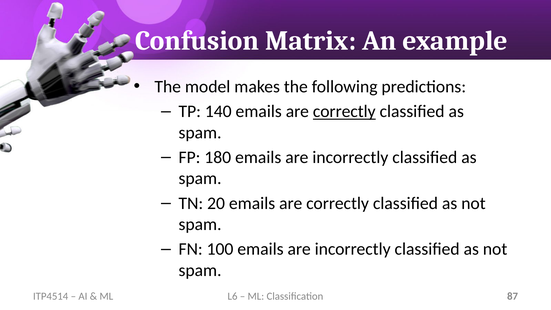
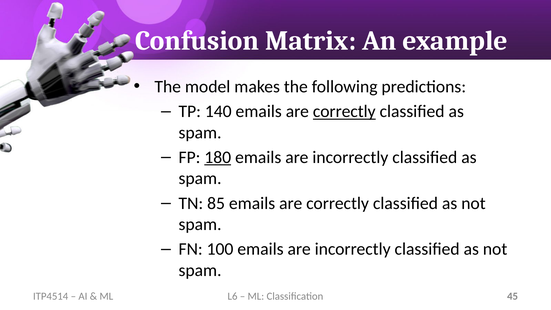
180 underline: none -> present (218, 157)
20: 20 -> 85 (216, 203)
87: 87 -> 45 (513, 296)
